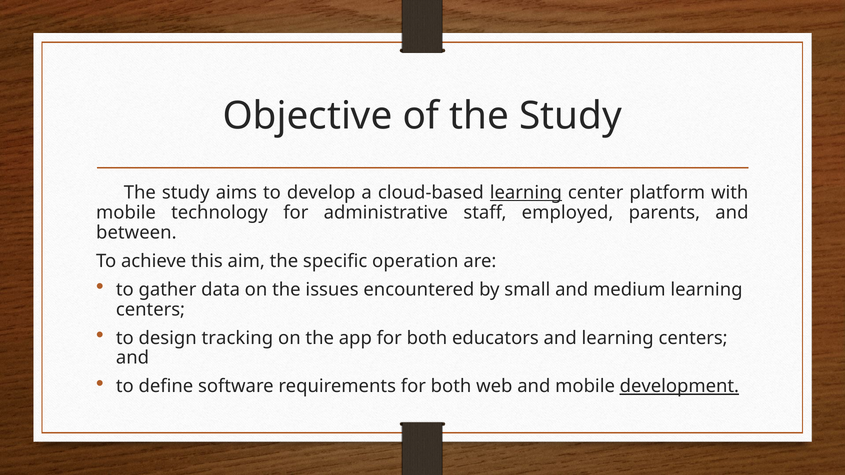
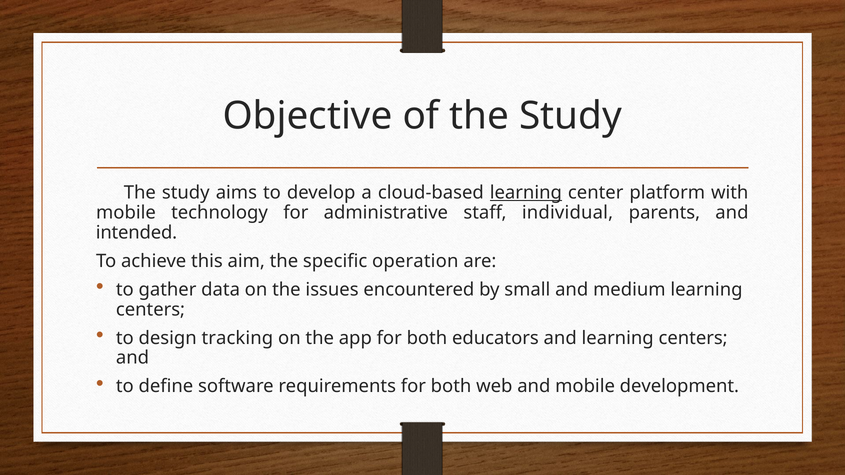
employed: employed -> individual (568, 213)
between: between -> intended (136, 233)
development underline: present -> none (679, 387)
